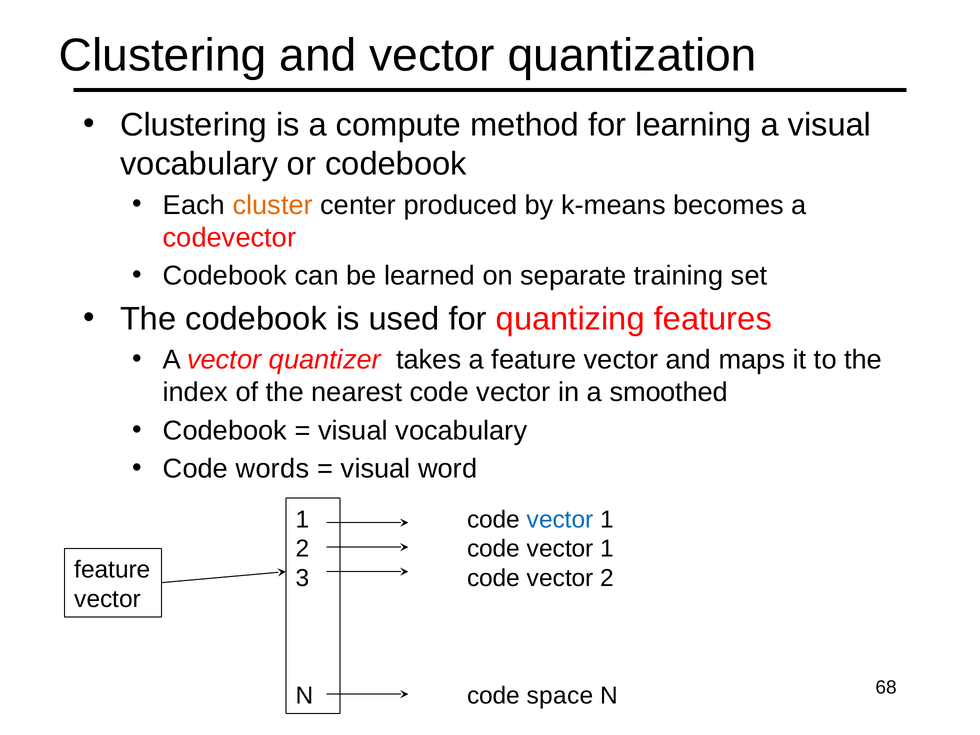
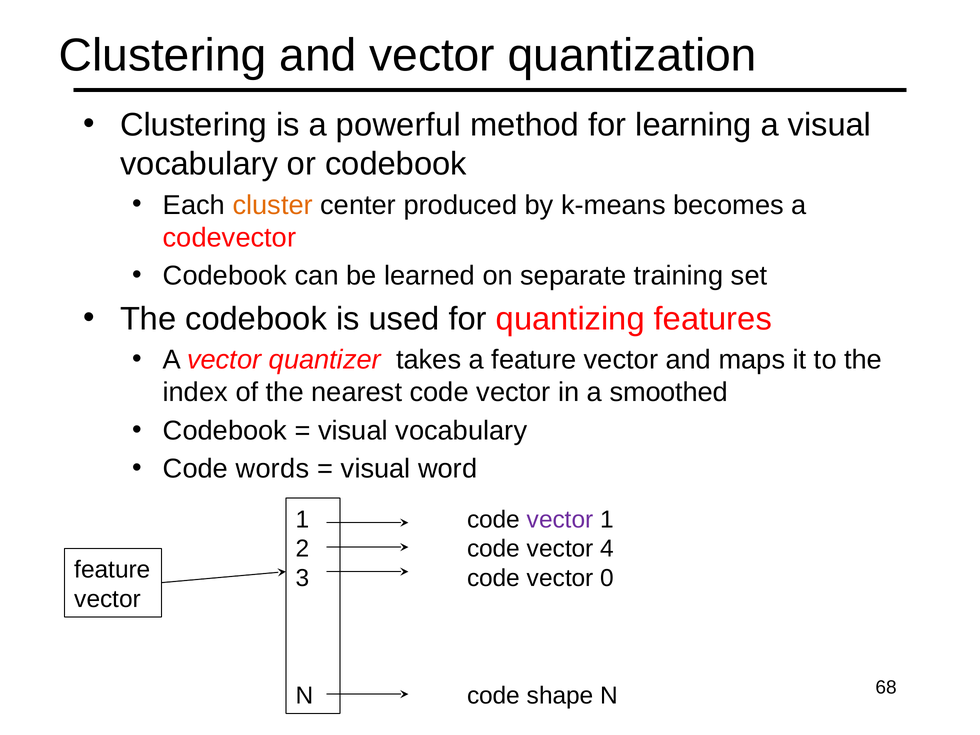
compute: compute -> powerful (398, 125)
vector colour: blue -> purple (560, 519)
1: 1 -> 4 (607, 549)
vector 2: 2 -> 0 (607, 578)
space: space -> shape (560, 696)
